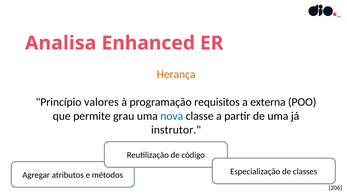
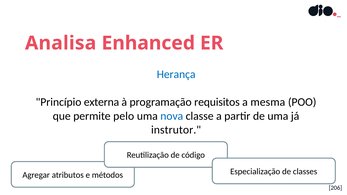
Herança colour: orange -> blue (176, 74)
valores: valores -> externa (101, 102)
externa: externa -> mesma (268, 102)
grau: grau -> pelo (124, 116)
